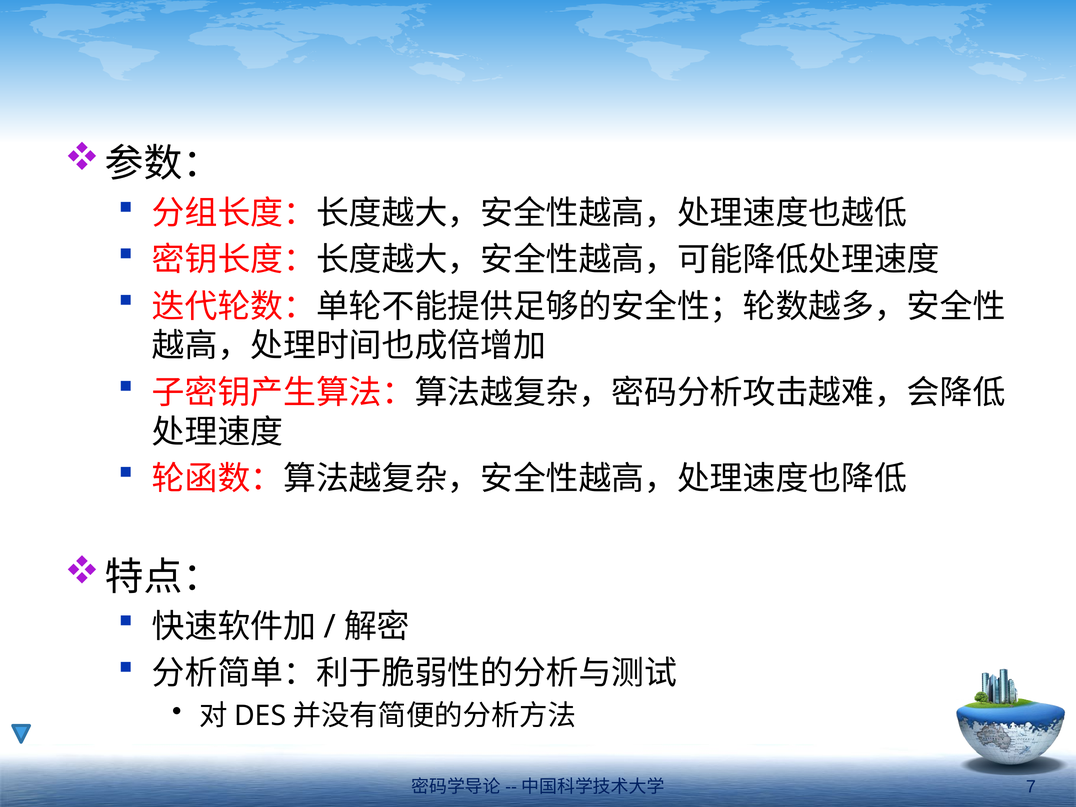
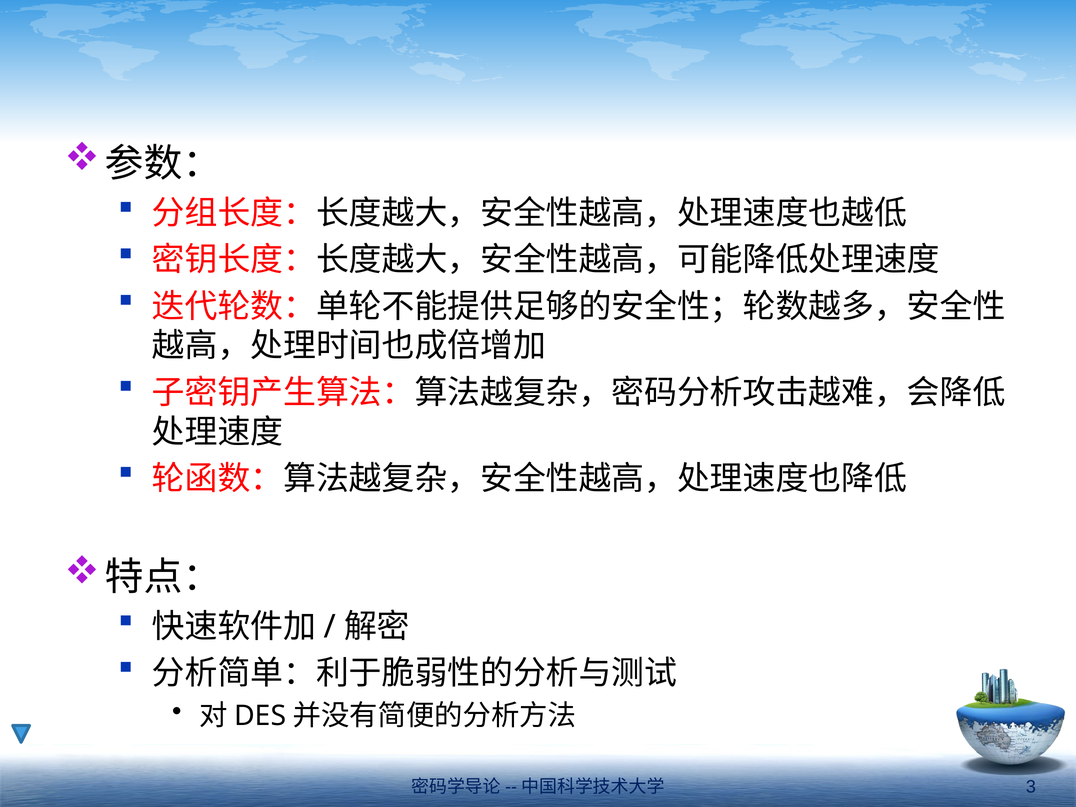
7: 7 -> 3 (1031, 787)
